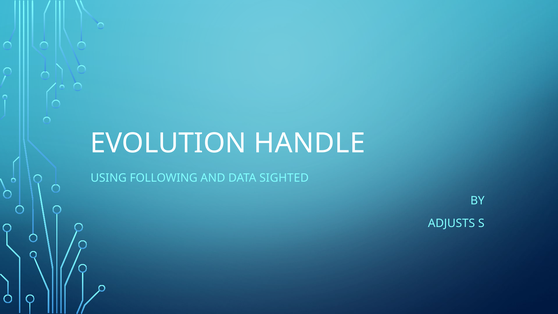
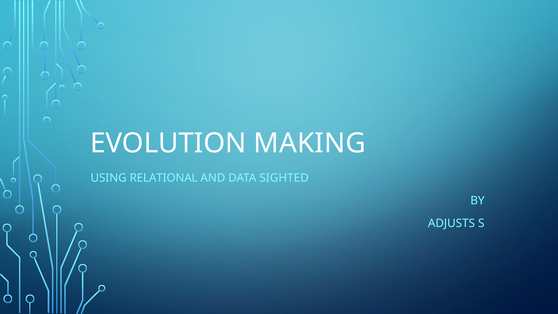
HANDLE: HANDLE -> MAKING (310, 143)
FOLLOWING: FOLLOWING -> RELATIONAL (164, 178)
